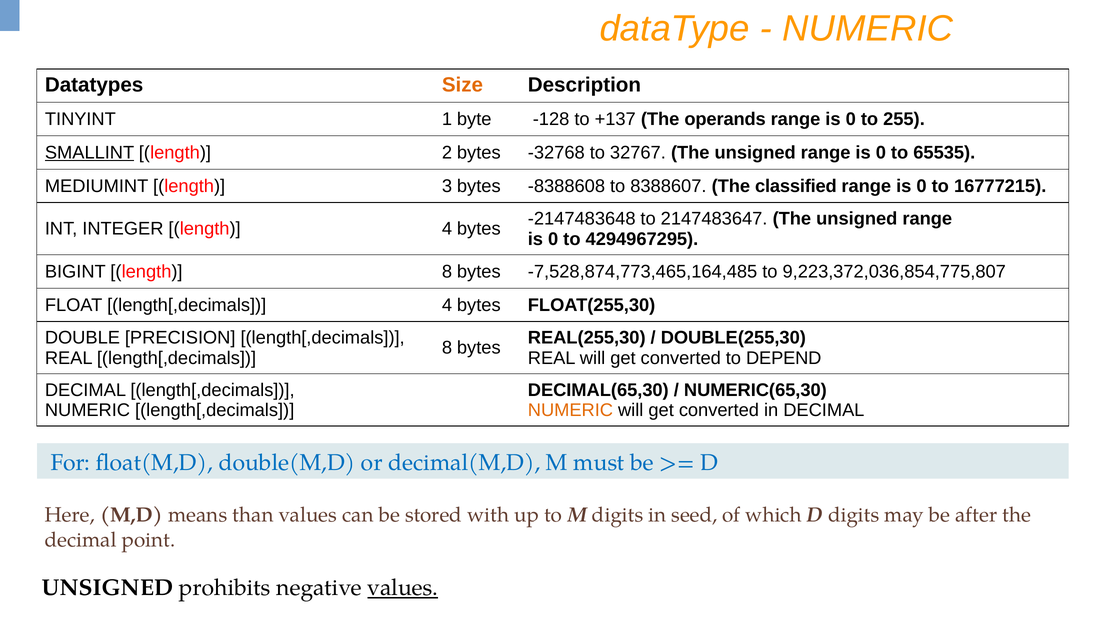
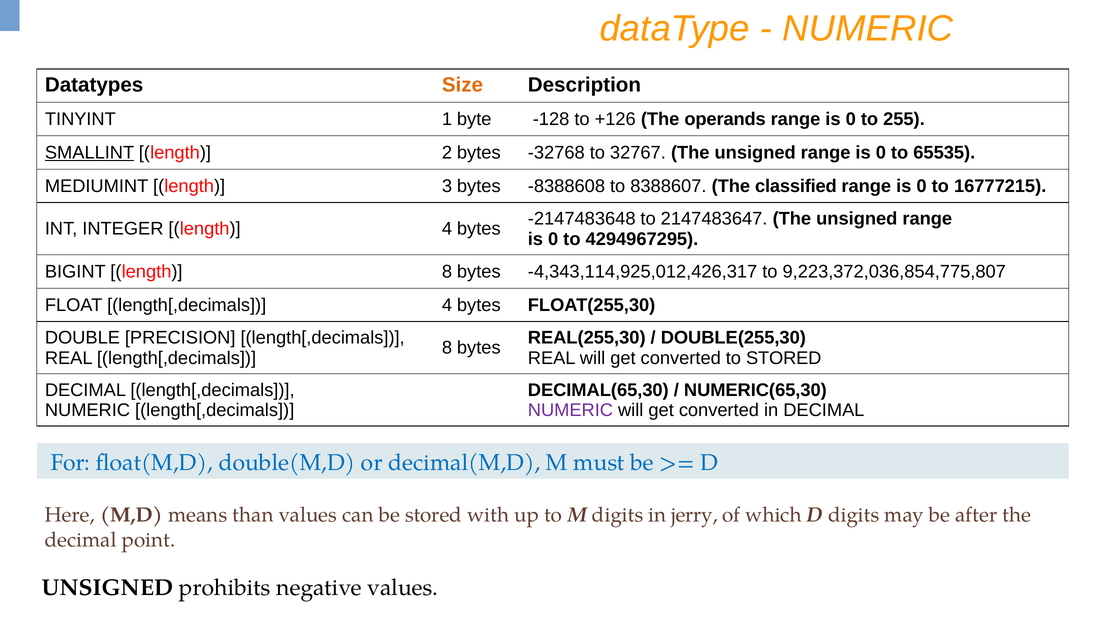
+137: +137 -> +126 (615, 119)
-7,528,874,773,465,164,485: -7,528,874,773,465,164,485 -> -4,343,114,925,012,426,317 (643, 272)
to DEPEND: DEPEND -> STORED (784, 358)
NUMERIC colour: orange -> purple (570, 410)
seed: seed -> jerry (694, 515)
values underline: present -> none (403, 588)
